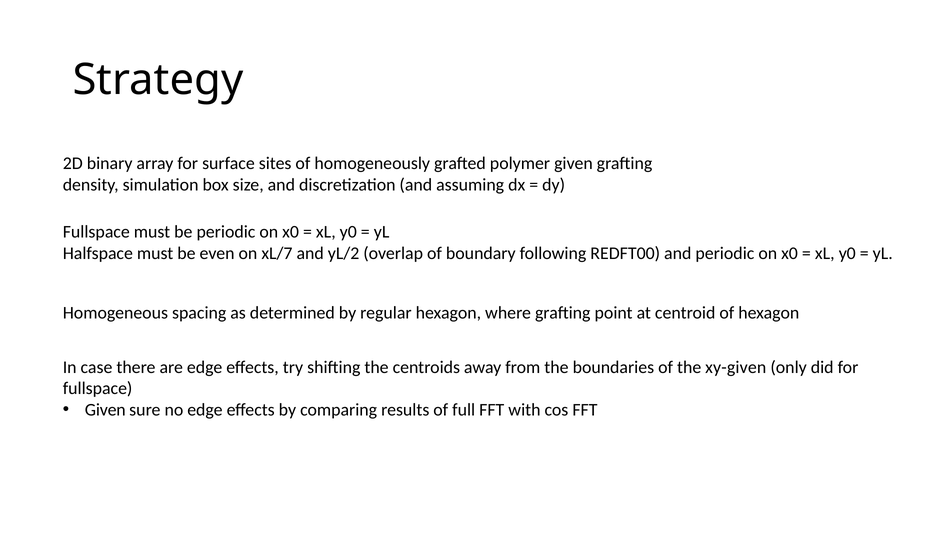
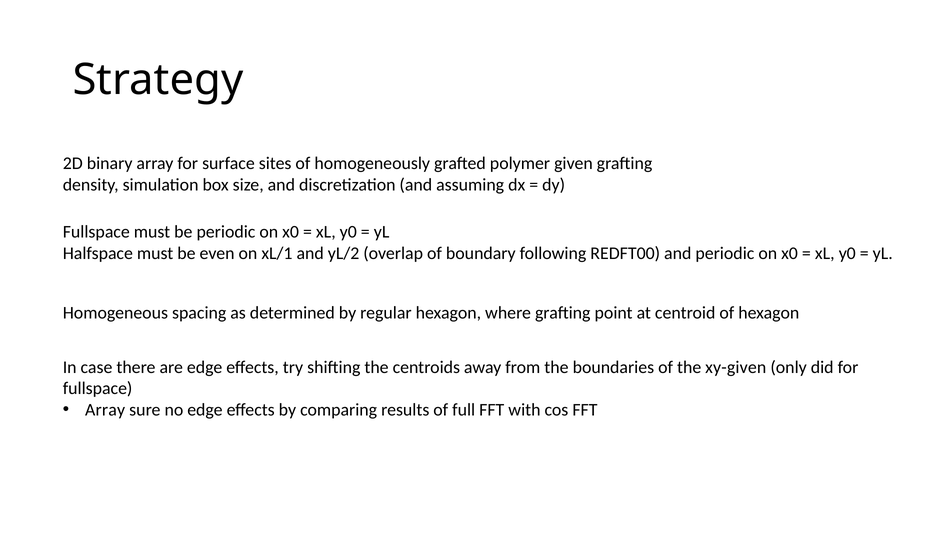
xL/7: xL/7 -> xL/1 (277, 254)
Given: Given -> Array (105, 410)
